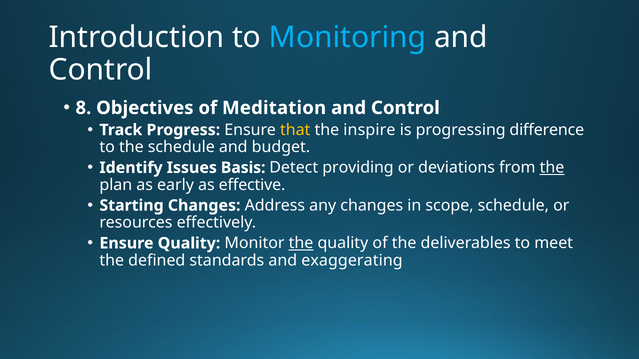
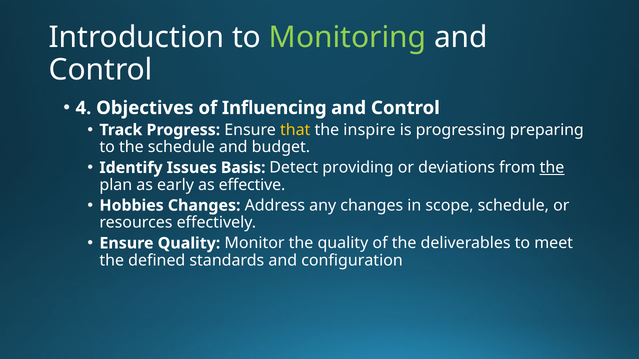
Monitoring colour: light blue -> light green (348, 38)
8: 8 -> 4 (83, 108)
Meditation: Meditation -> Influencing (274, 108)
difference: difference -> preparing (547, 130)
Starting: Starting -> Hobbies (132, 206)
the underline: present -> none (301, 243)
exaggerating: exaggerating -> configuration (352, 261)
